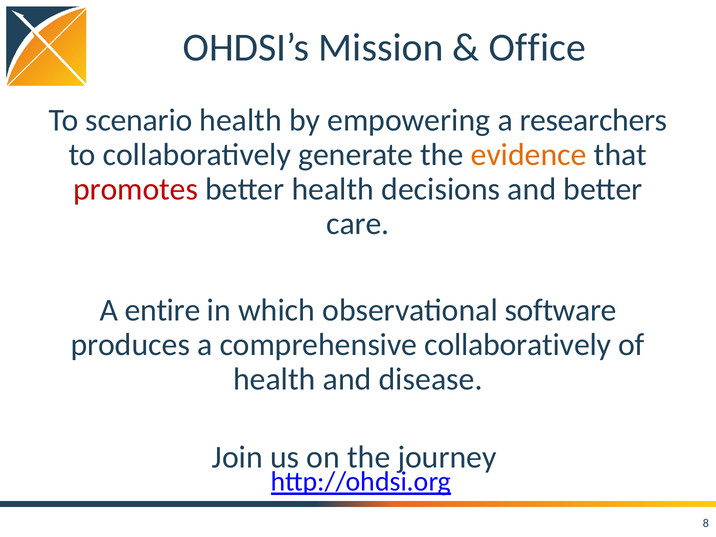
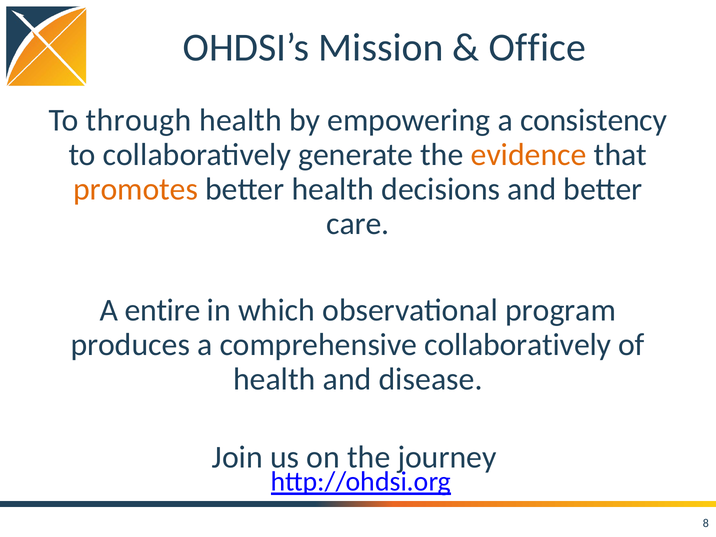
scenario: scenario -> through (139, 120)
researchers: researchers -> consistency (593, 120)
promotes colour: red -> orange (136, 189)
software: software -> program (561, 310)
